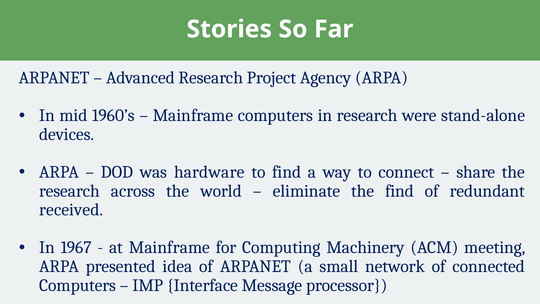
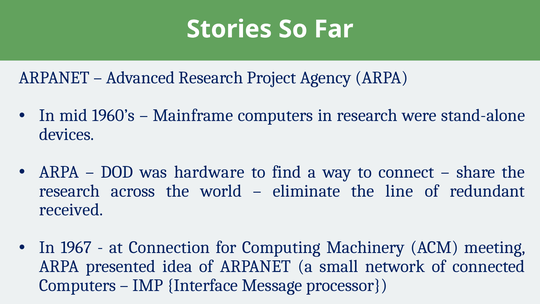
the find: find -> line (399, 191)
at Mainframe: Mainframe -> Connection (169, 247)
